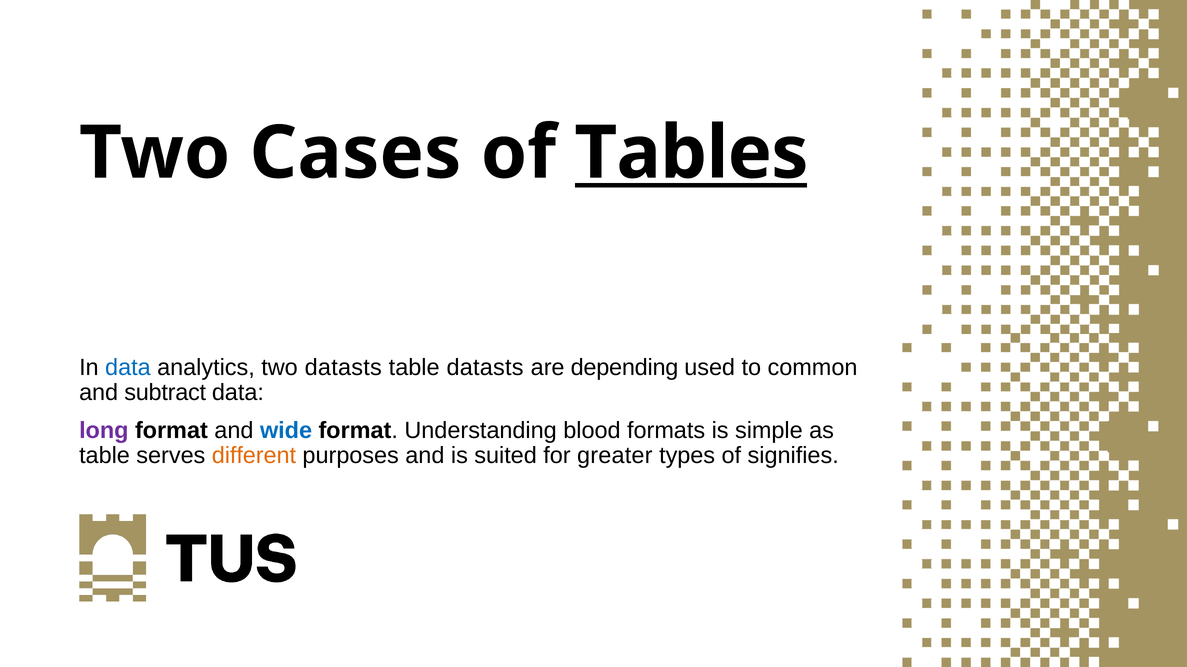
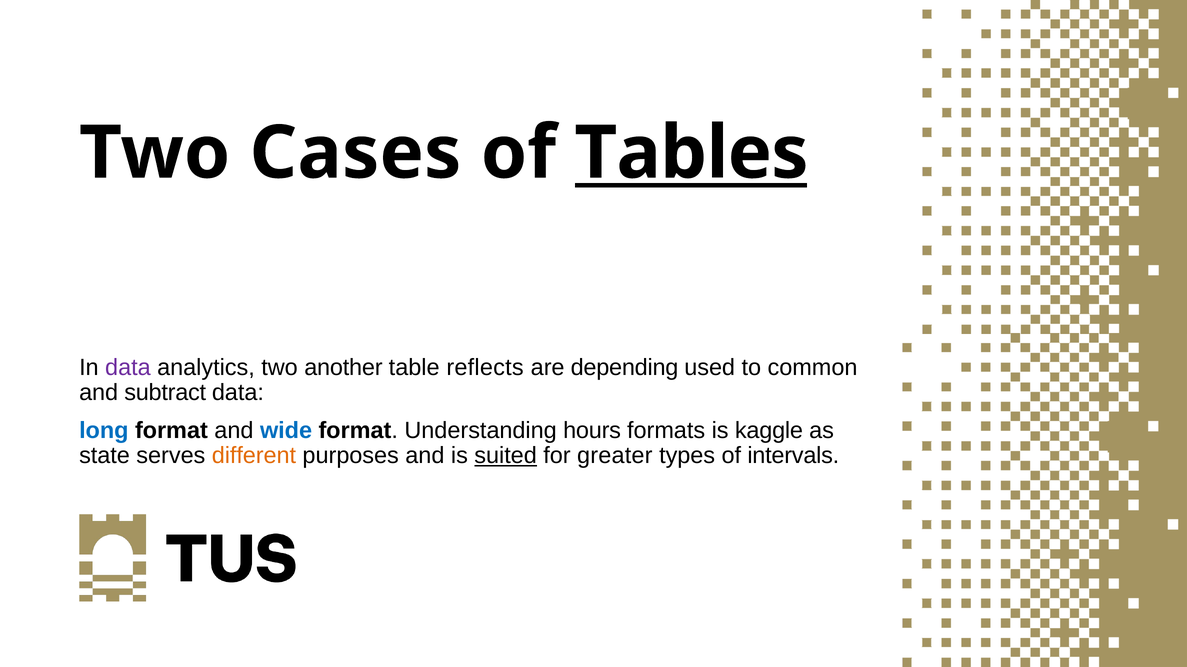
data colour: blue -> purple (128, 368)
two datasts: datasts -> another (343, 368)
table datasts: datasts -> reflects (485, 368)
long colour: purple -> blue (104, 431)
blood: blood -> hours (592, 431)
simple: simple -> kaggle (769, 431)
table: table -> state (105, 456)
suited underline: none -> present (506, 456)
signifies: signifies -> intervals (793, 456)
